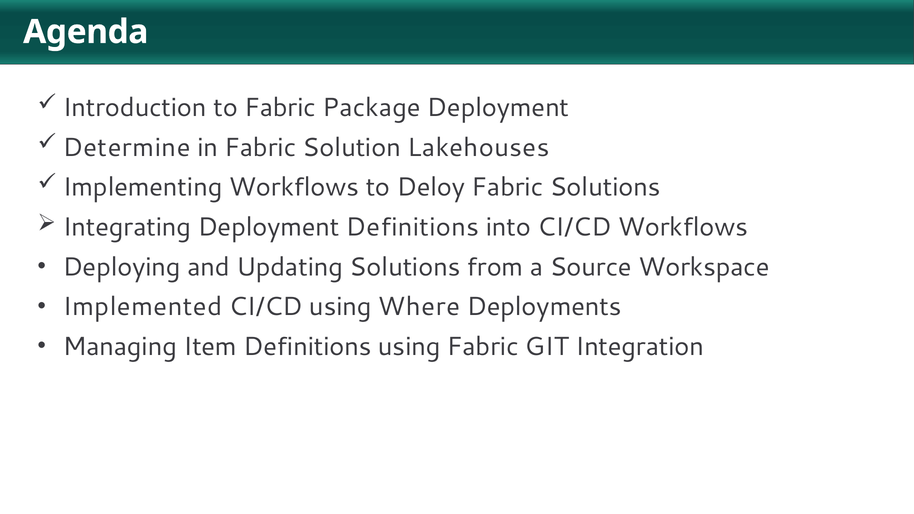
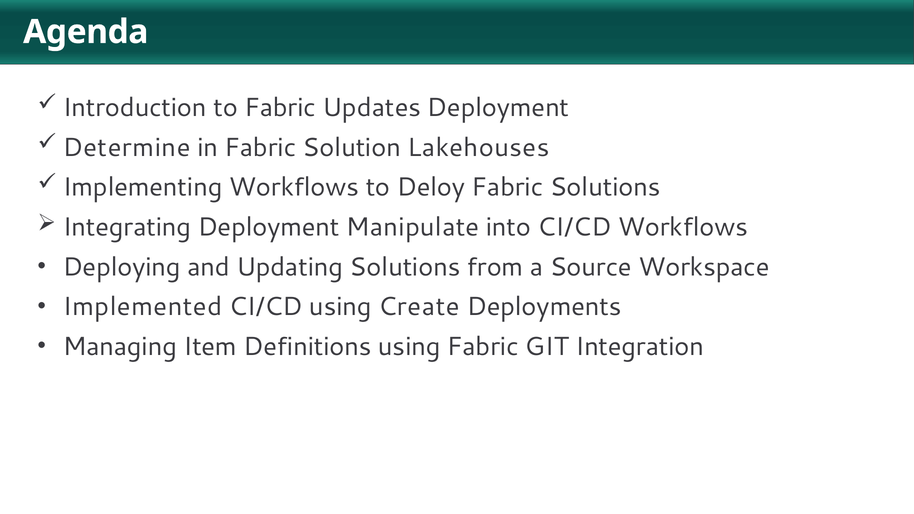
Package: Package -> Updates (372, 108)
Deployment Definitions: Definitions -> Manipulate (413, 227)
Where: Where -> Create (419, 307)
